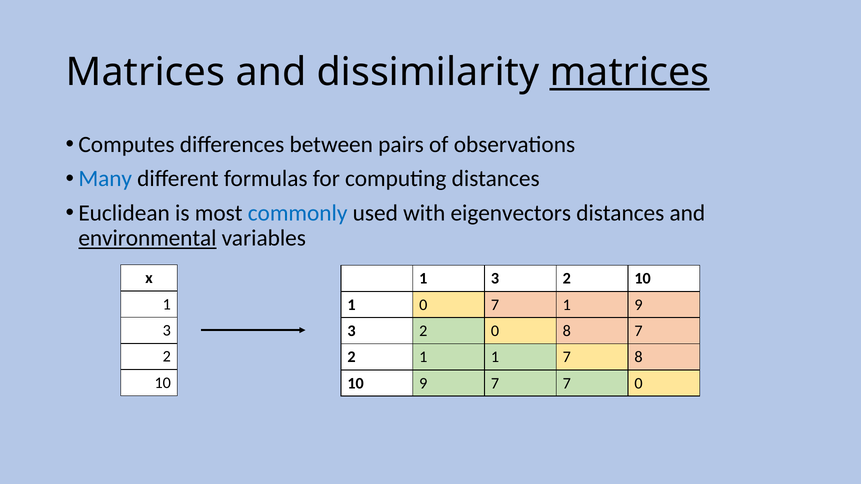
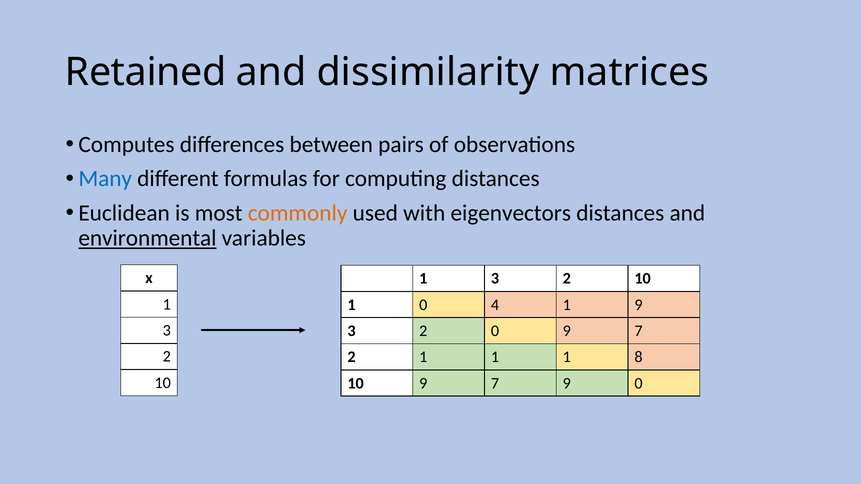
Matrices: Matrices -> Retained (146, 72)
matrices underline: present -> none (629, 72)
commonly colour: blue -> orange (298, 213)
0 7: 7 -> 4 (495, 305)
0 8: 8 -> 9 (567, 331)
1 1 7: 7 -> 1 (567, 357)
7 7: 7 -> 9 (567, 383)
